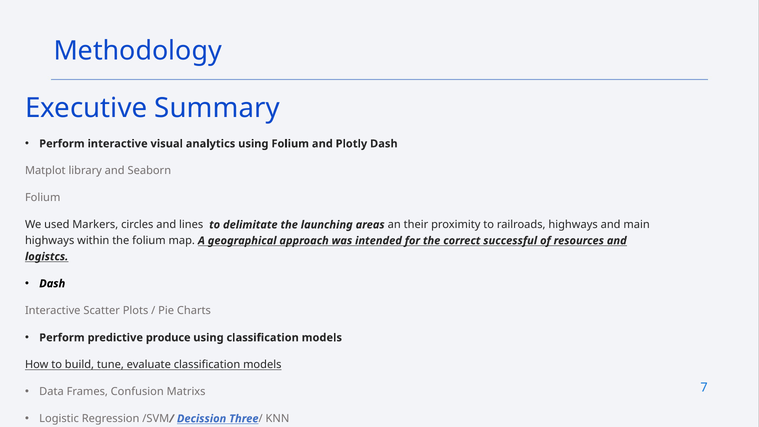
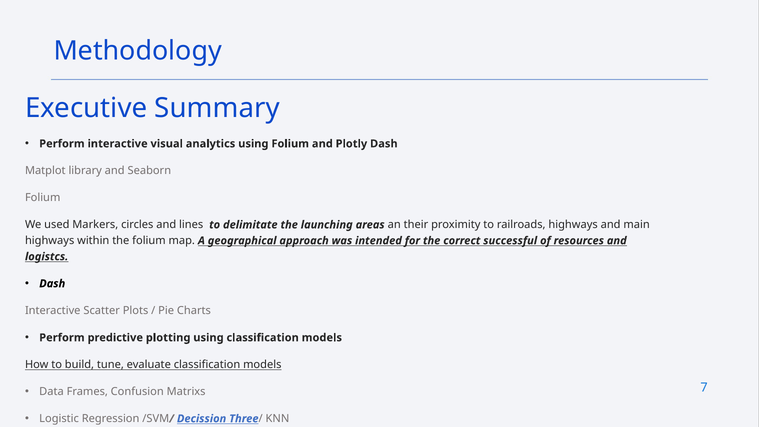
produce: produce -> plotting (168, 338)
